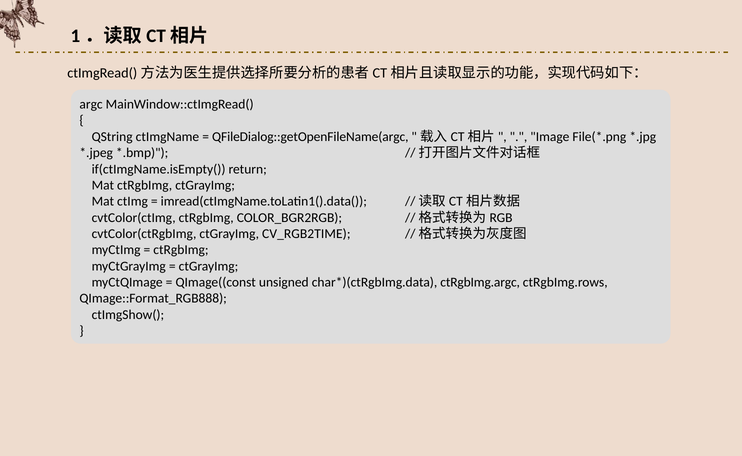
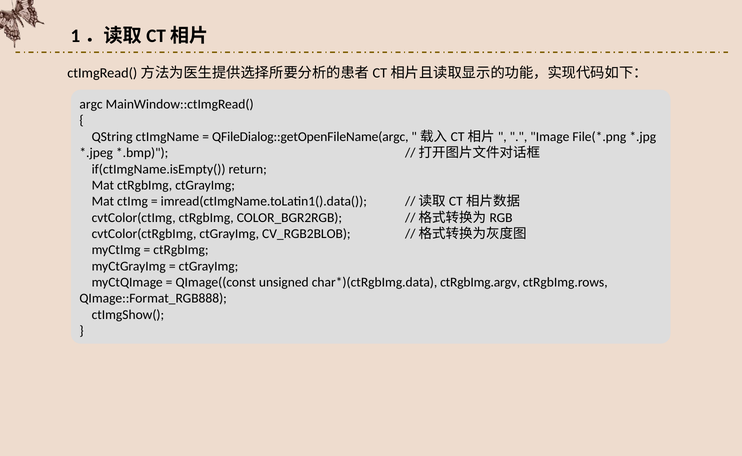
CV_RGB2TIME: CV_RGB2TIME -> CV_RGB2BLOB (306, 234)
ctRgbImg.argc: ctRgbImg.argc -> ctRgbImg.argv (480, 282)
